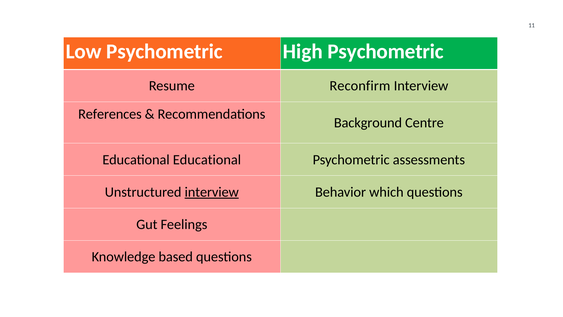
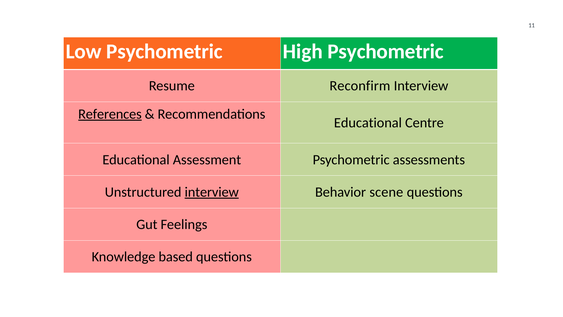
References underline: none -> present (110, 114)
Background: Background -> Educational (368, 123)
Educational Educational: Educational -> Assessment (207, 159)
which: which -> scene (386, 192)
